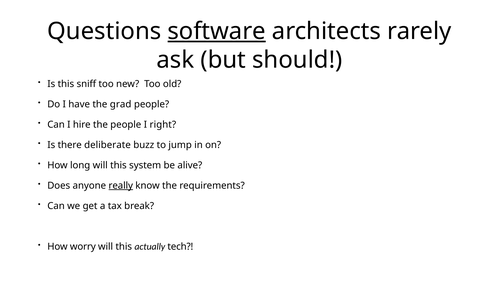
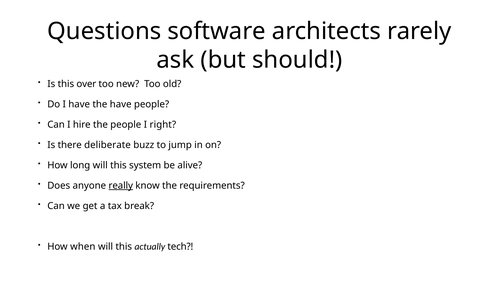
software underline: present -> none (217, 31)
sniff: sniff -> over (86, 84)
the grad: grad -> have (121, 104)
worry: worry -> when (83, 246)
